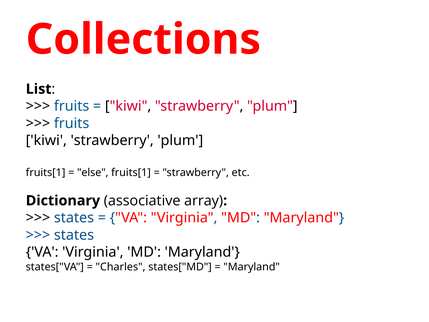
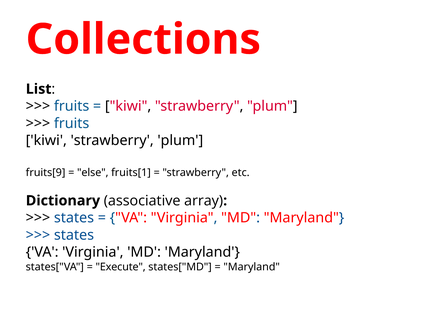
fruits[1: fruits[1 -> fruits[9 (46, 172)
Charles: Charles -> Execute (121, 267)
